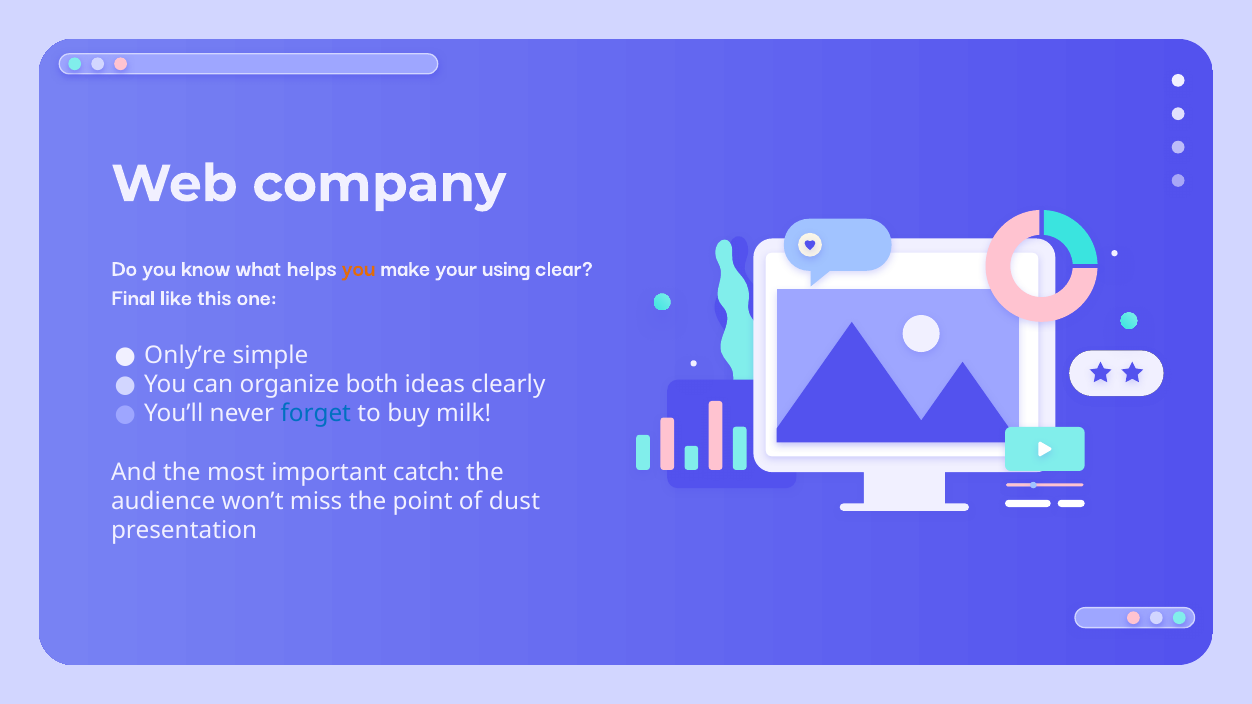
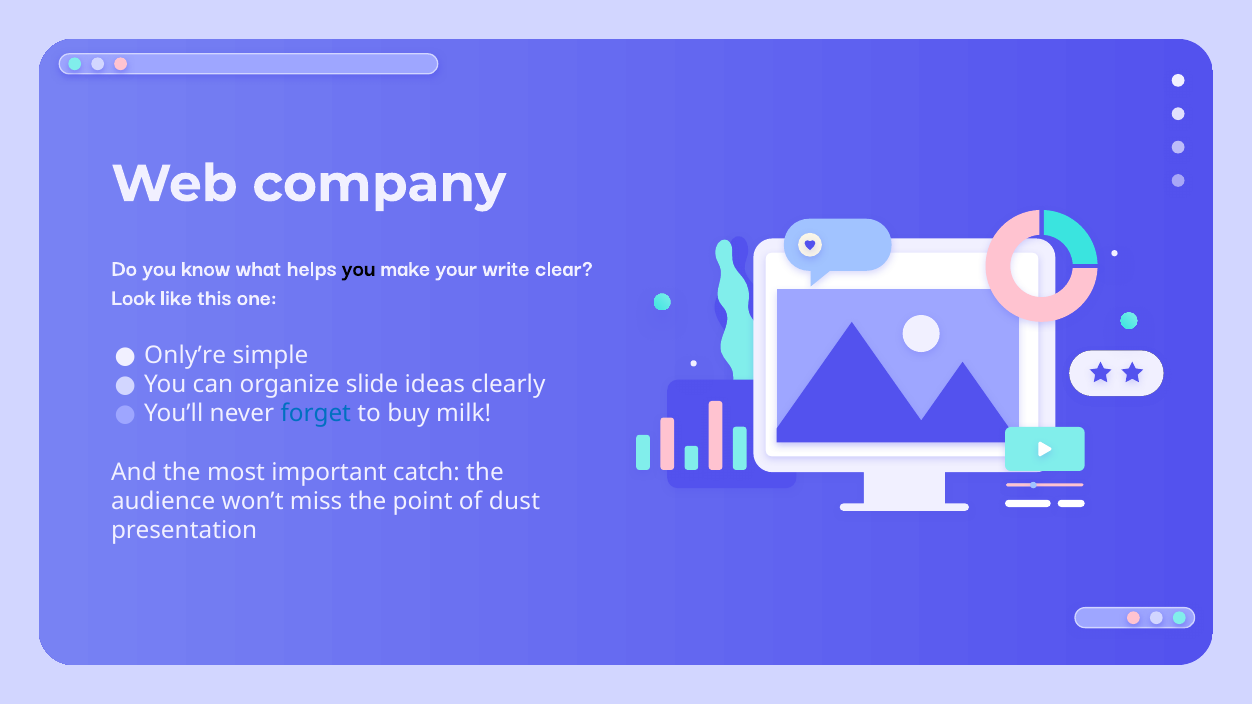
you colour: orange -> black (359, 268)
using: using -> write (506, 268)
Final: Final -> Look (133, 297)
both: both -> slide (372, 385)
